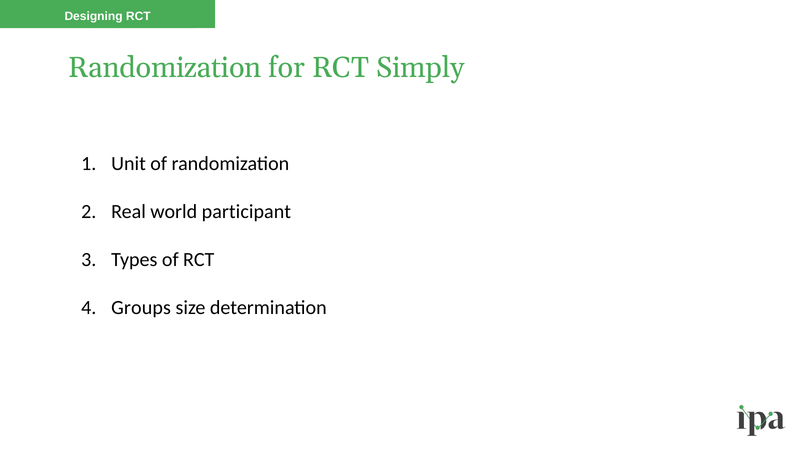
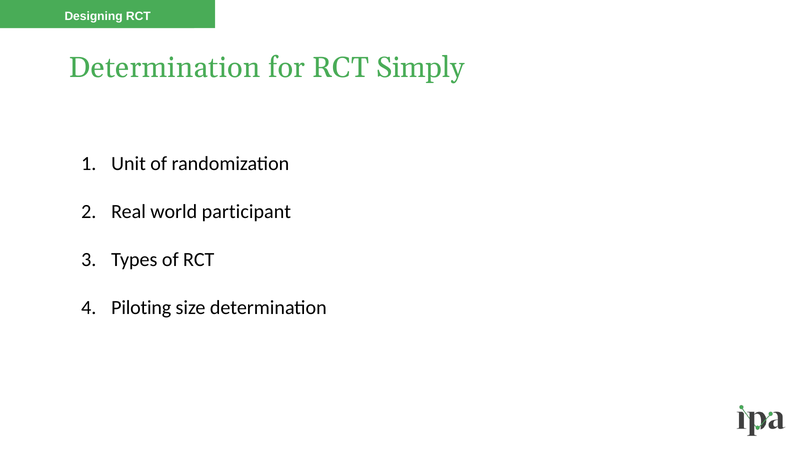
Randomization: Randomization -> Determination (165, 68)
Groups: Groups -> Piloting (141, 308)
